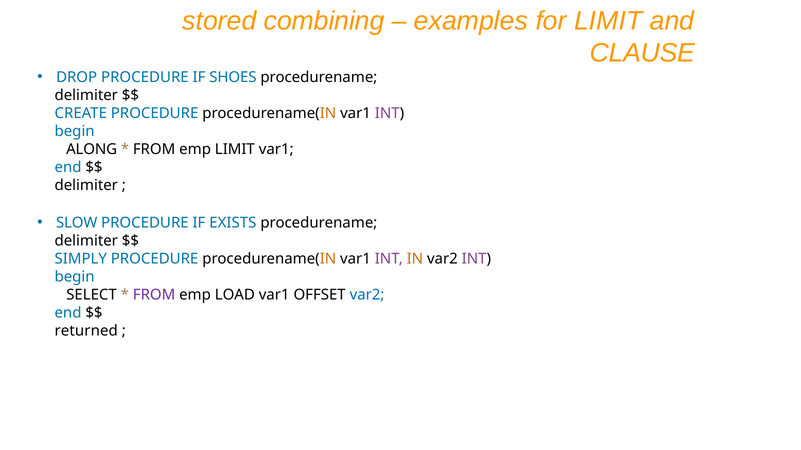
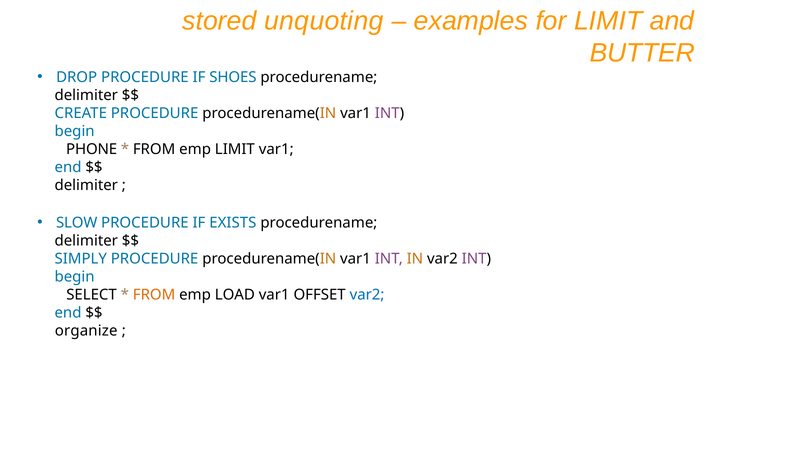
combining: combining -> unquoting (324, 21)
CLAUSE: CLAUSE -> BUTTER (642, 53)
ALONG: ALONG -> PHONE (92, 150)
FROM colour: purple -> orange (154, 295)
returned: returned -> organize (86, 331)
